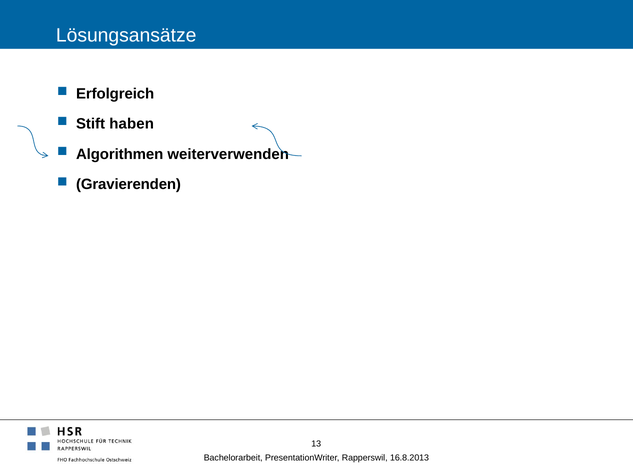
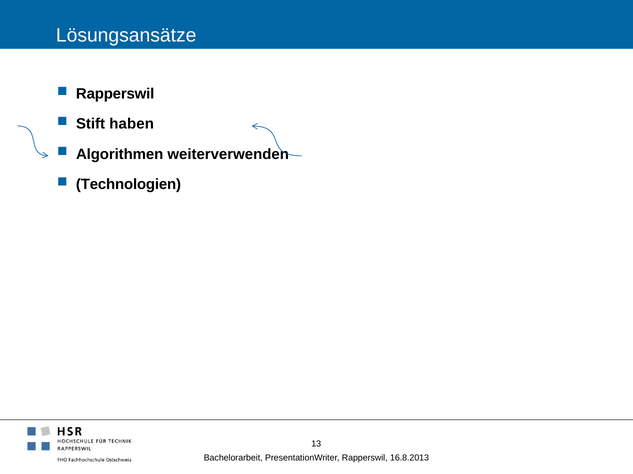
Erfolgreich: Erfolgreich -> Rapperswil (115, 94)
Gravierenden: Gravierenden -> Technologien (129, 185)
